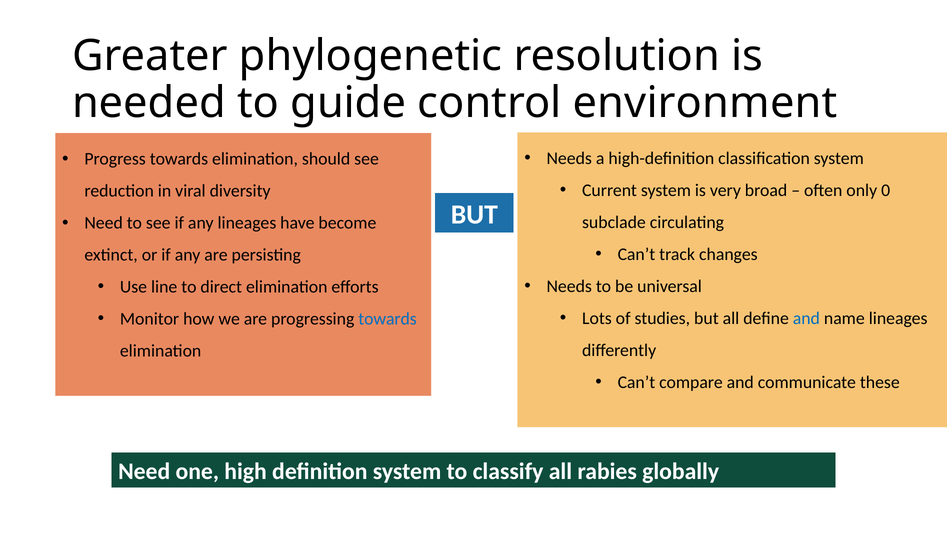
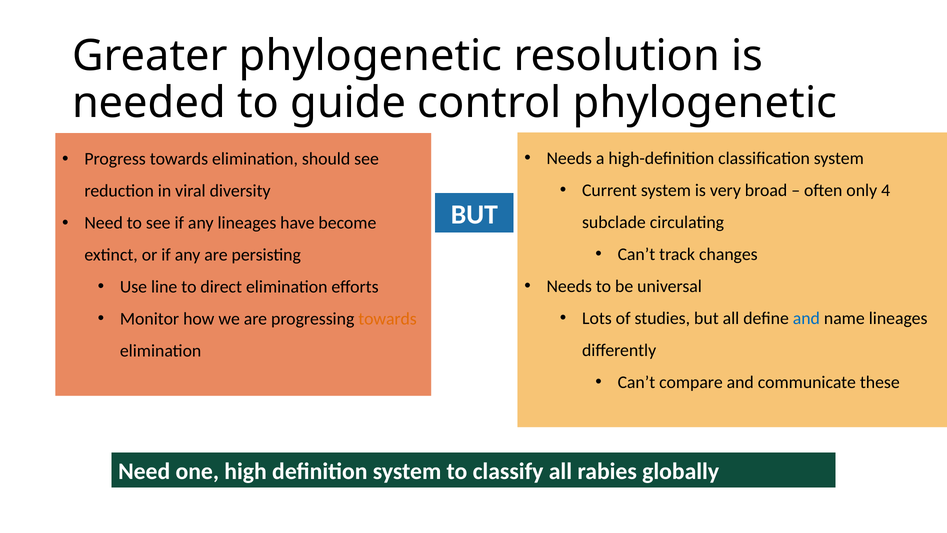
control environment: environment -> phylogenetic (705, 103)
0: 0 -> 4 (886, 190)
towards colour: blue -> orange (388, 319)
